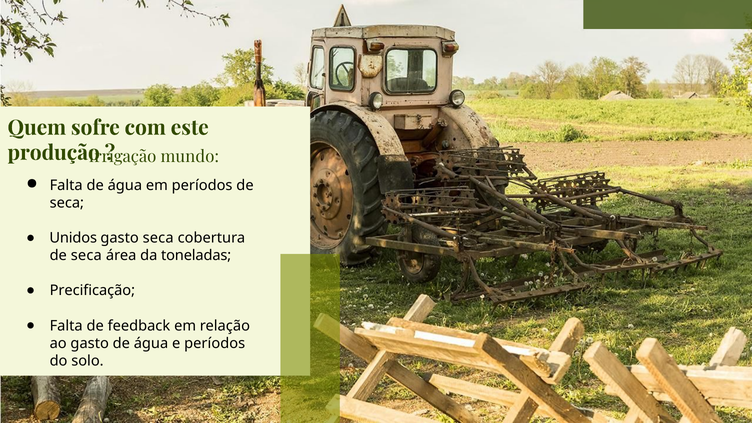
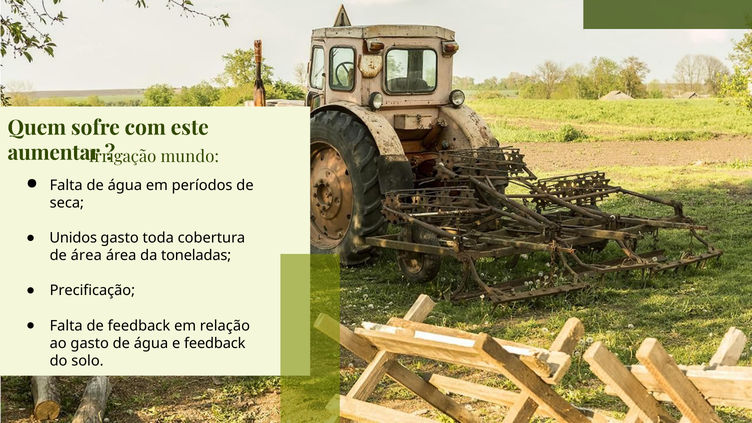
produção: produção -> aumentar (54, 153)
gasto seca: seca -> toda (158, 238)
seca: seca -> área (86, 256)
e períodos: períodos -> feedback (215, 343)
